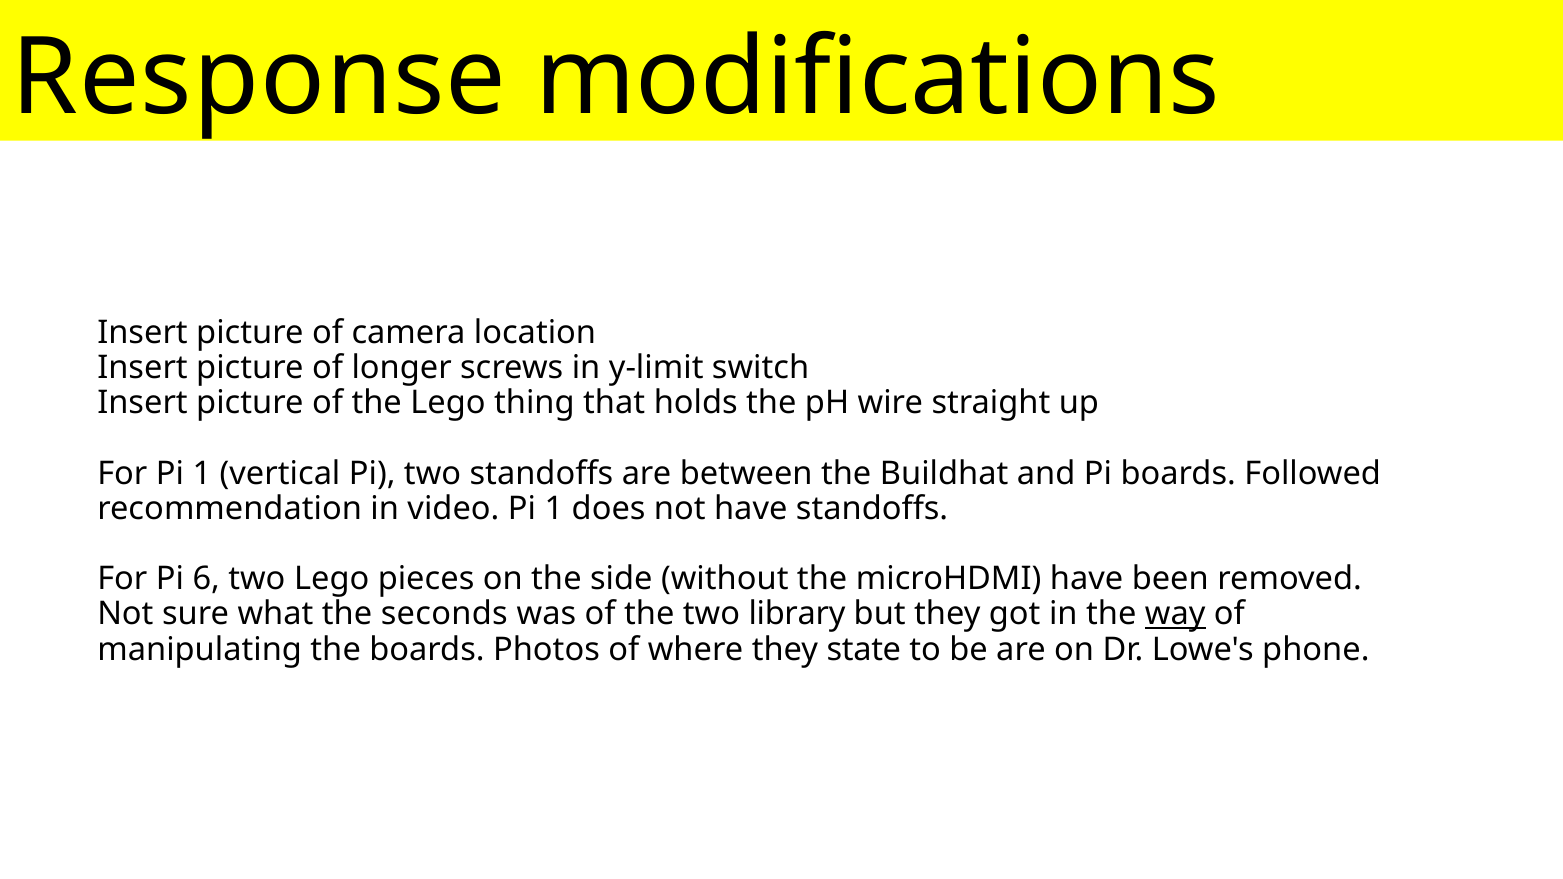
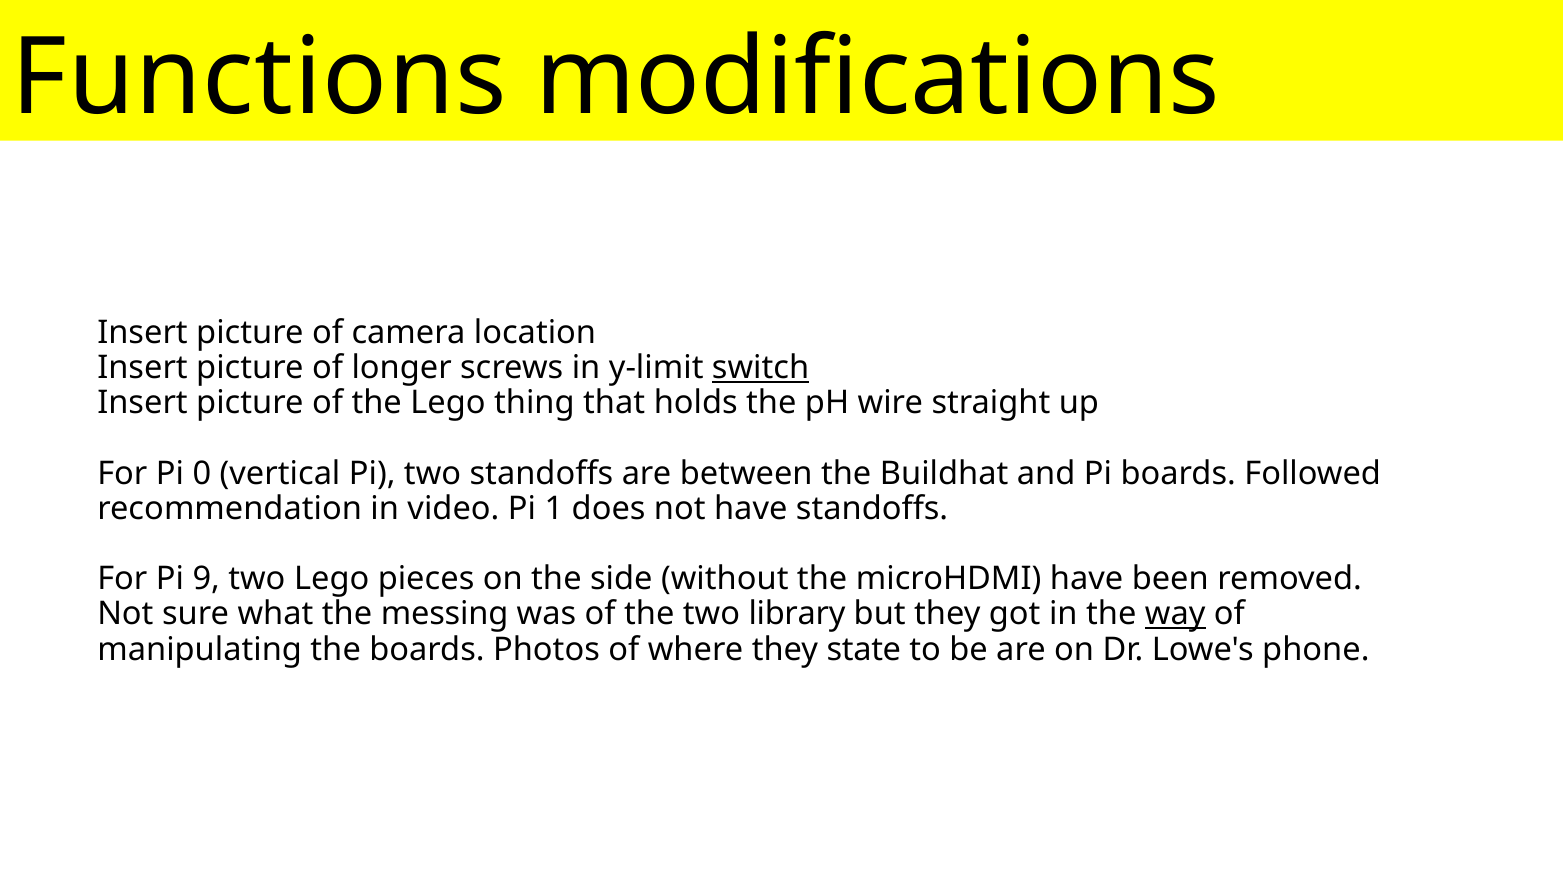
Response: Response -> Functions (259, 78)
switch underline: none -> present (761, 368)
For Pi 1: 1 -> 0 (202, 474)
6: 6 -> 9 (206, 579)
seconds: seconds -> messing (445, 614)
